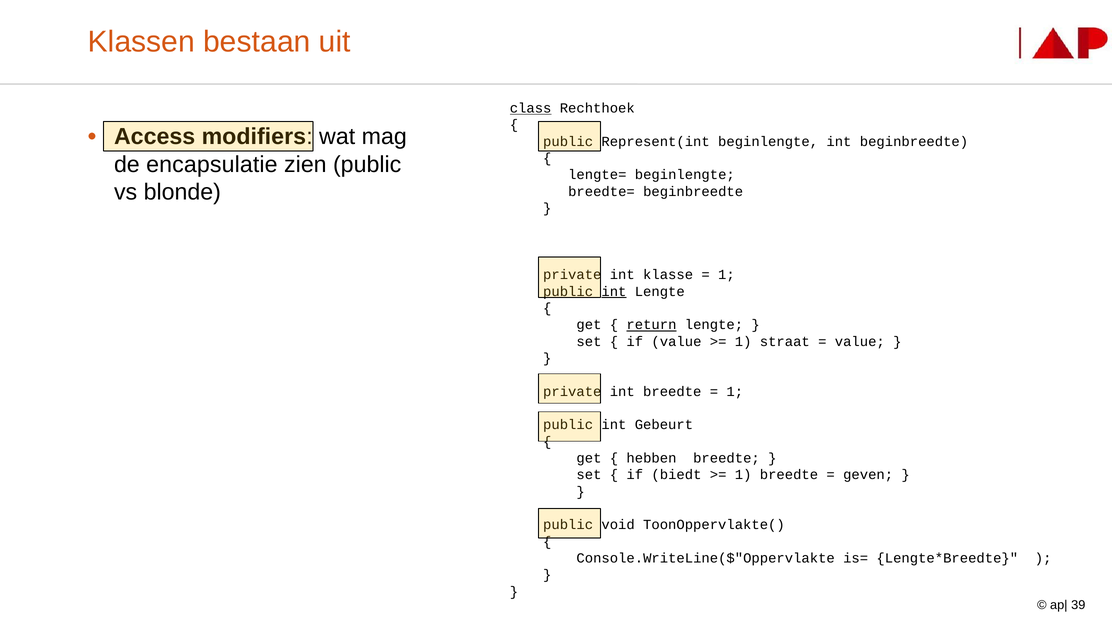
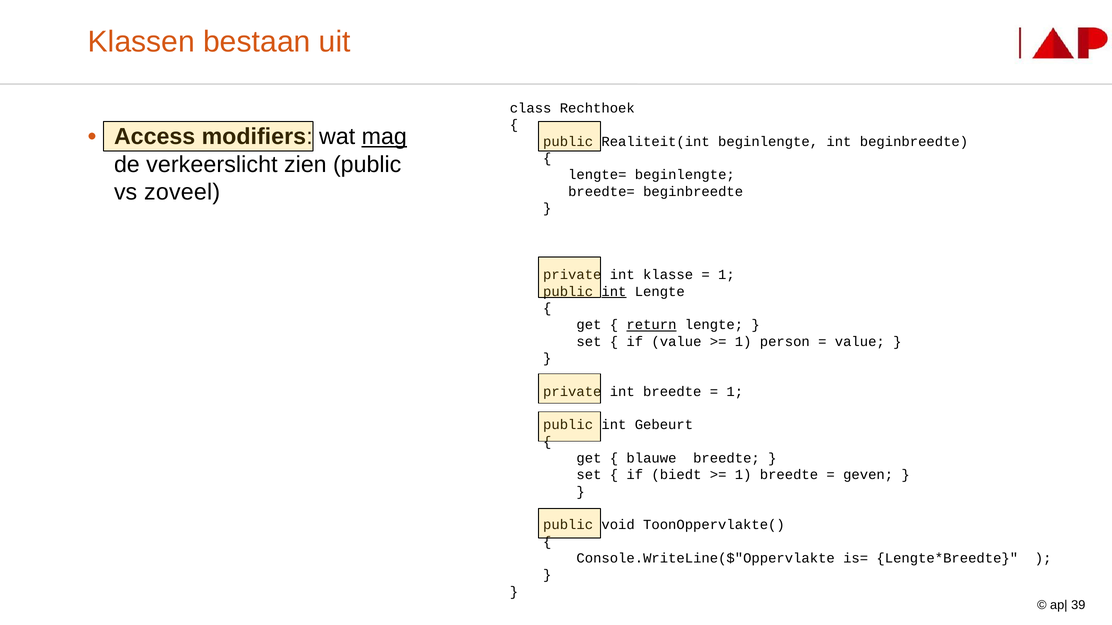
class underline: present -> none (531, 108)
mag underline: none -> present (384, 137)
Represent(int: Represent(int -> Realiteit(int (656, 142)
encapsulatie: encapsulatie -> verkeerslicht (212, 165)
blonde: blonde -> zoveel (182, 192)
straat: straat -> person (785, 342)
hebben: hebben -> blauwe (651, 459)
